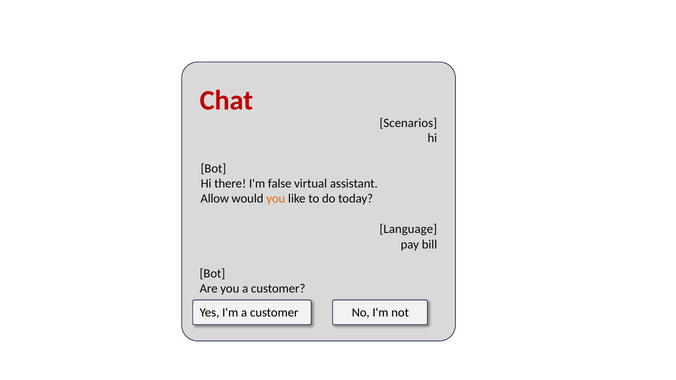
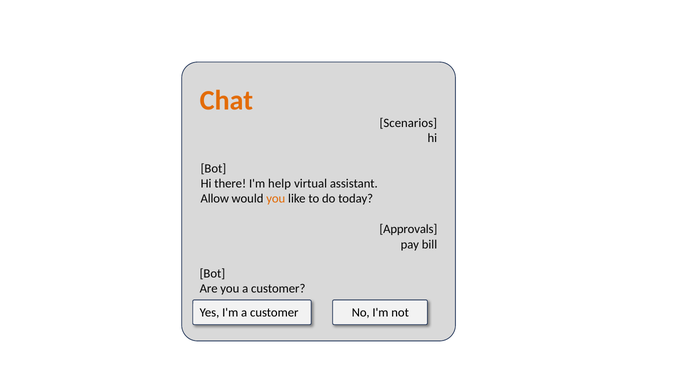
Chat colour: red -> orange (226, 100)
false: false -> help (280, 184)
Language: Language -> Approvals (408, 229)
